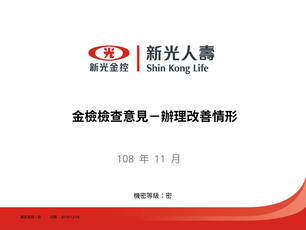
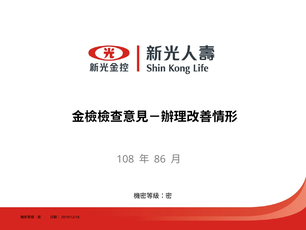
11: 11 -> 86 (160, 159)
